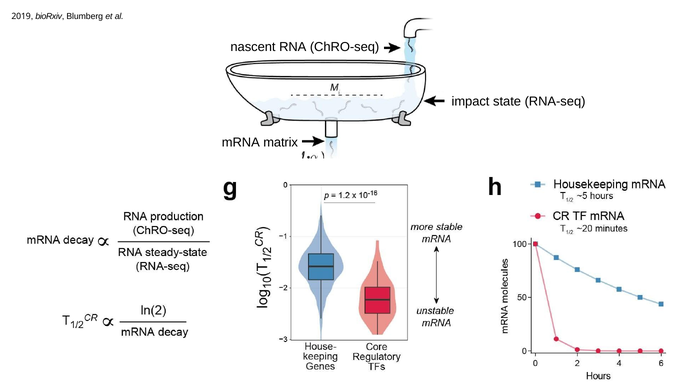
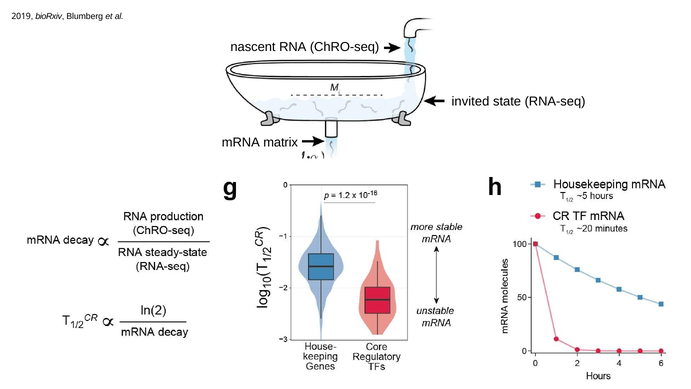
impact: impact -> invited (470, 101)
